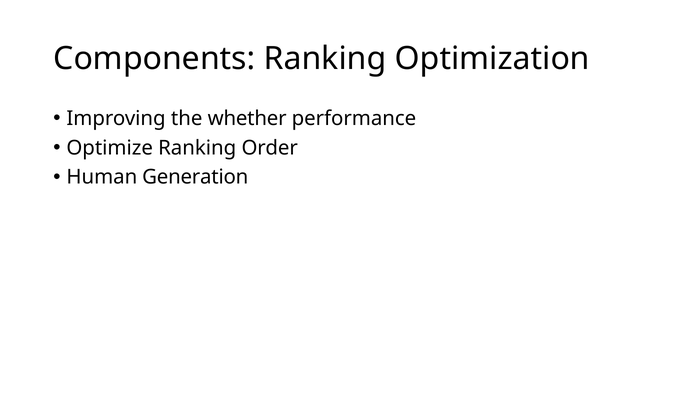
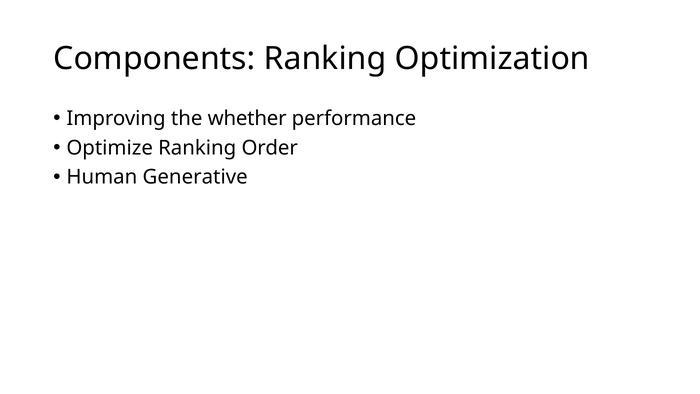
Generation: Generation -> Generative (195, 177)
